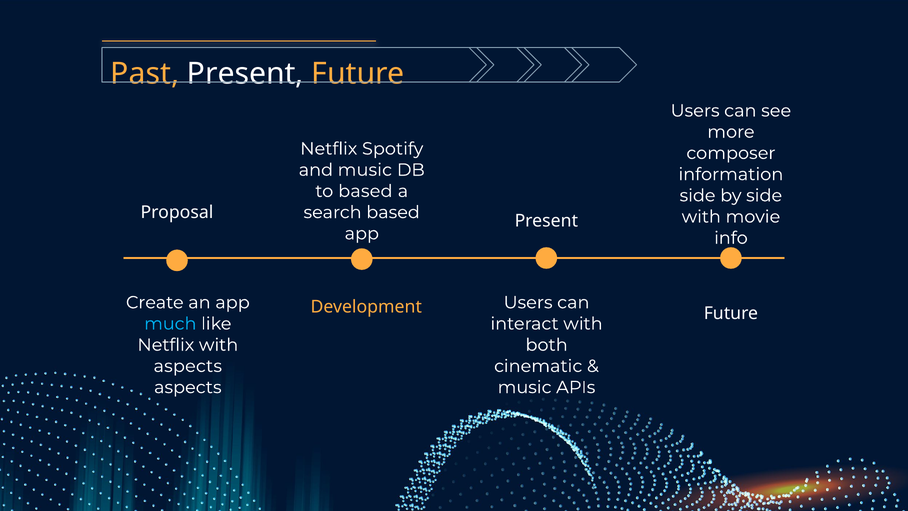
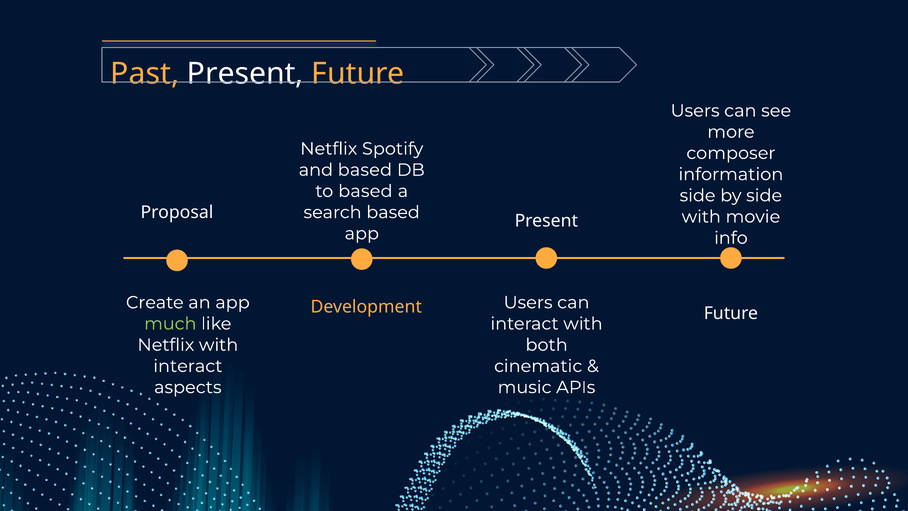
and music: music -> based (365, 170)
much colour: light blue -> light green (170, 324)
aspects: aspects -> interact (188, 366)
